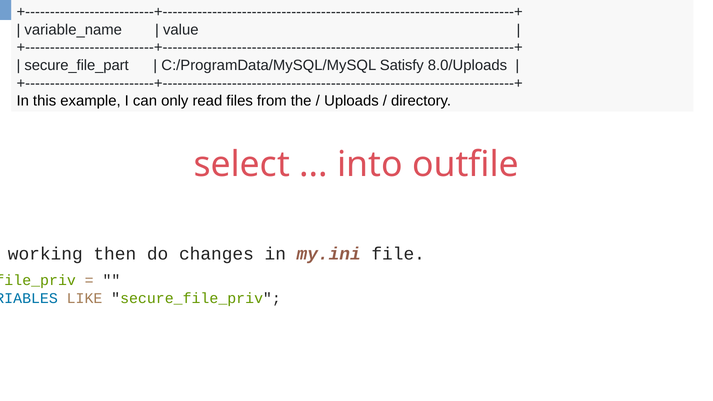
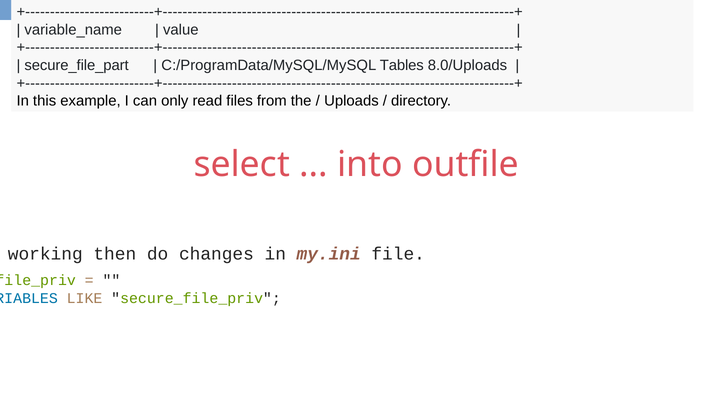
Satisfy: Satisfy -> Tables (402, 65)
